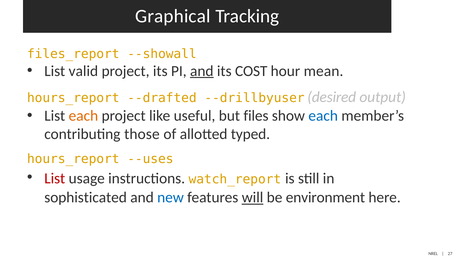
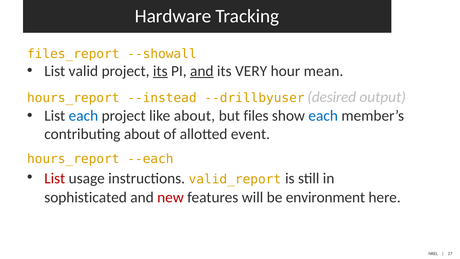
Graphical: Graphical -> Hardware (173, 16)
its underline: none -> present (160, 71)
COST: COST -> VERY (251, 71)
--drafted: --drafted -> --instead (162, 98)
each colour: orange -> blue (83, 116)
like useful: useful -> about (194, 116)
contributing those: those -> about (142, 134)
typed: typed -> event (250, 134)
--uses: --uses -> --each (150, 159)
watch_report: watch_report -> valid_report (235, 179)
new colour: blue -> red (170, 197)
will underline: present -> none (253, 197)
